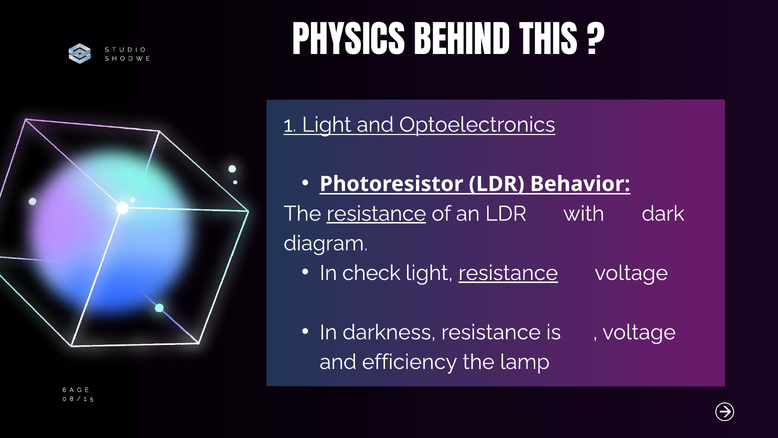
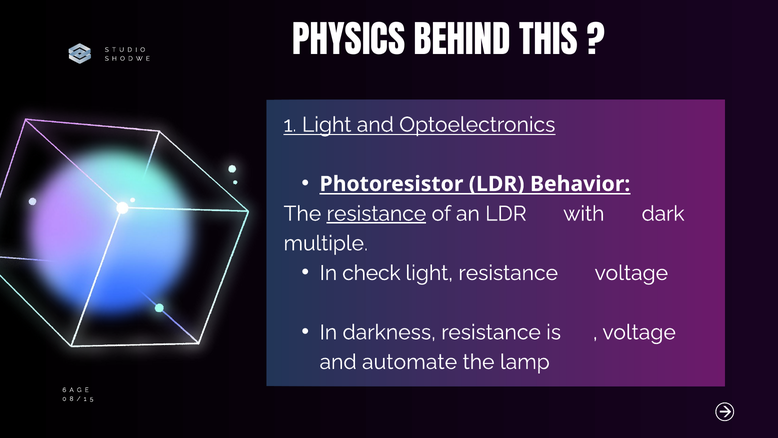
diagram: diagram -> multiple (326, 243)
resistance underline: present -> none (508, 273)
efficiency: efficiency -> automate (410, 362)
